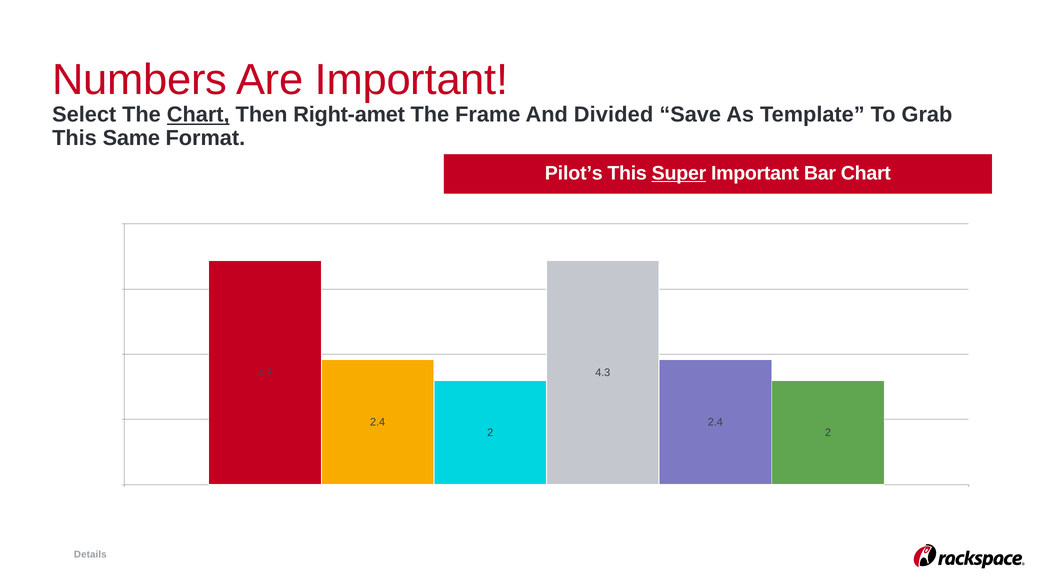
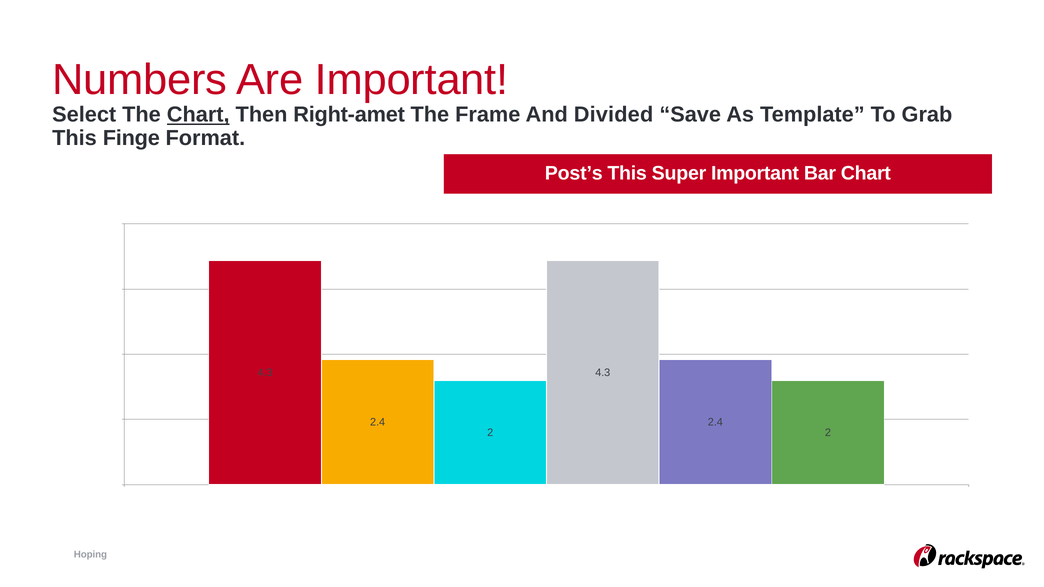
Same: Same -> Finge (131, 138)
Pilot’s: Pilot’s -> Post’s (574, 173)
Super underline: present -> none (679, 173)
Details: Details -> Hoping (90, 555)
